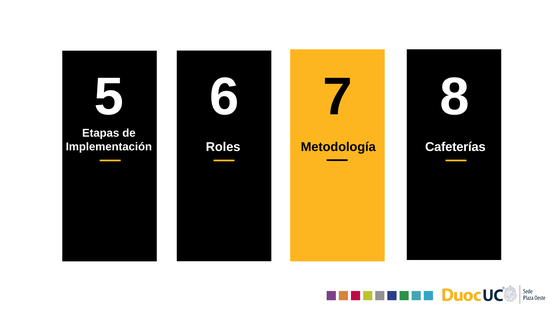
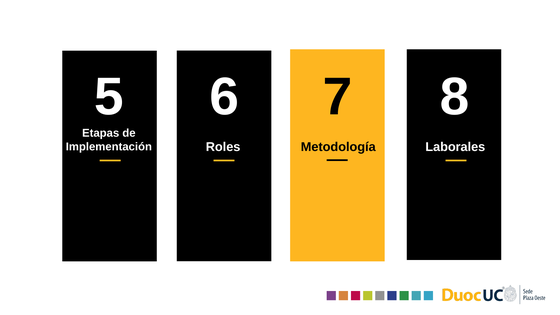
Cafeterías: Cafeterías -> Laborales (455, 147)
